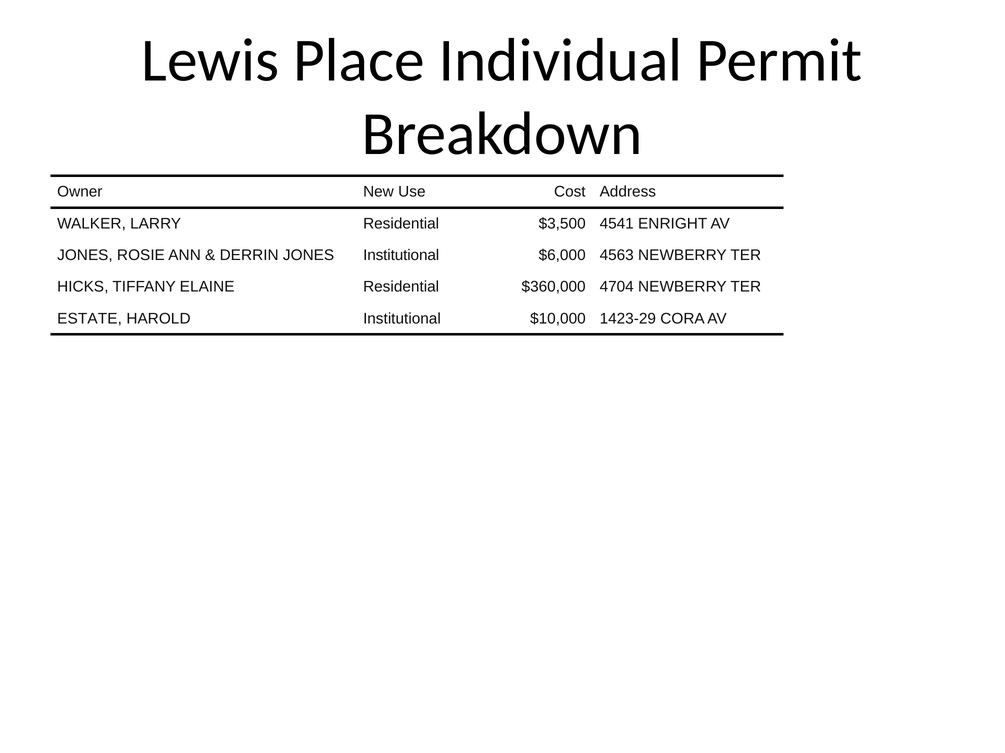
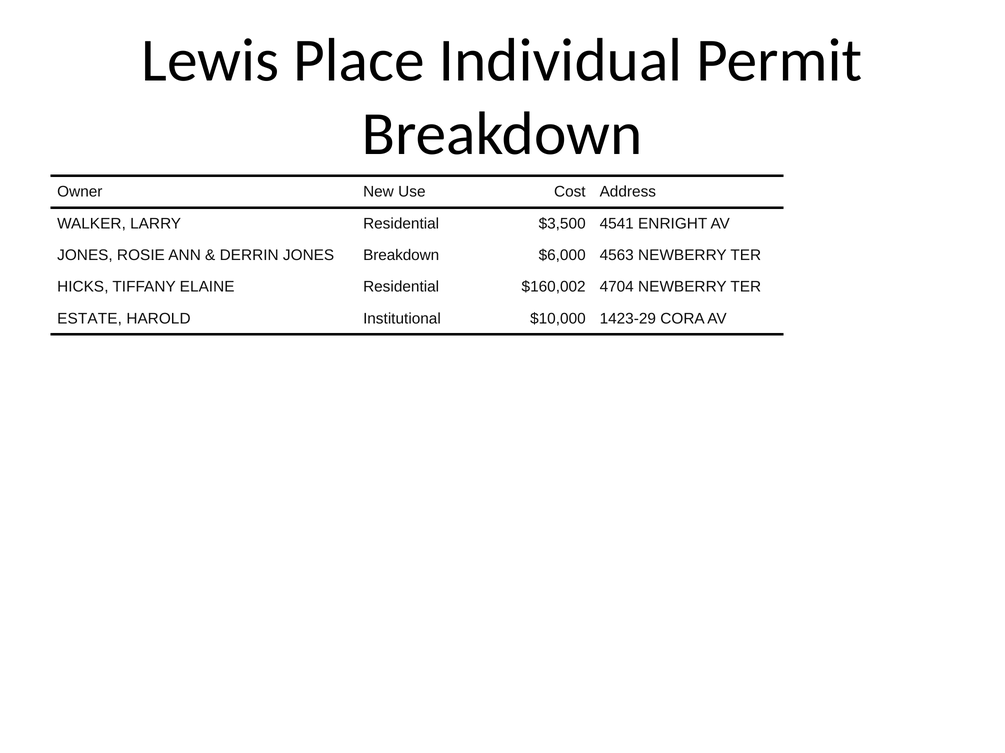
JONES Institutional: Institutional -> Breakdown (401, 256)
$360,000: $360,000 -> $160,002 (554, 287)
